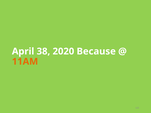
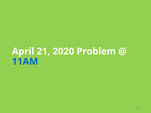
38: 38 -> 21 (43, 51)
Because: Because -> Problem (96, 51)
11AM colour: orange -> blue (25, 62)
